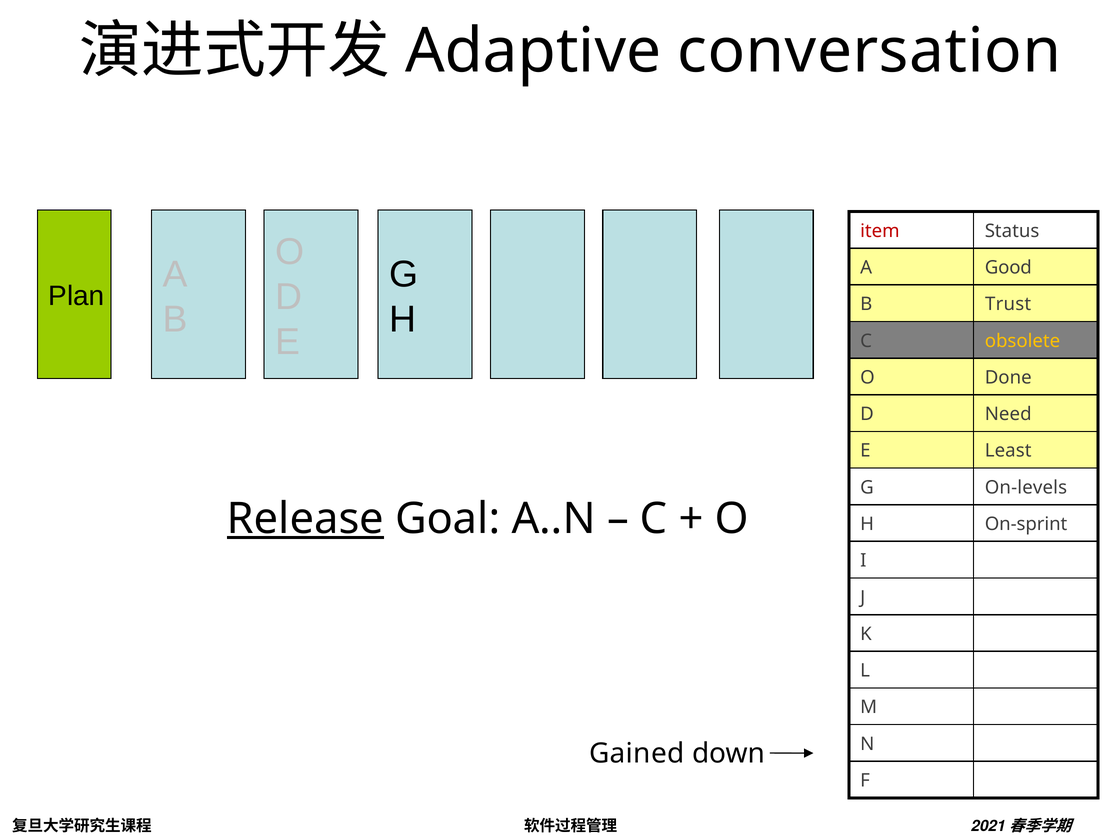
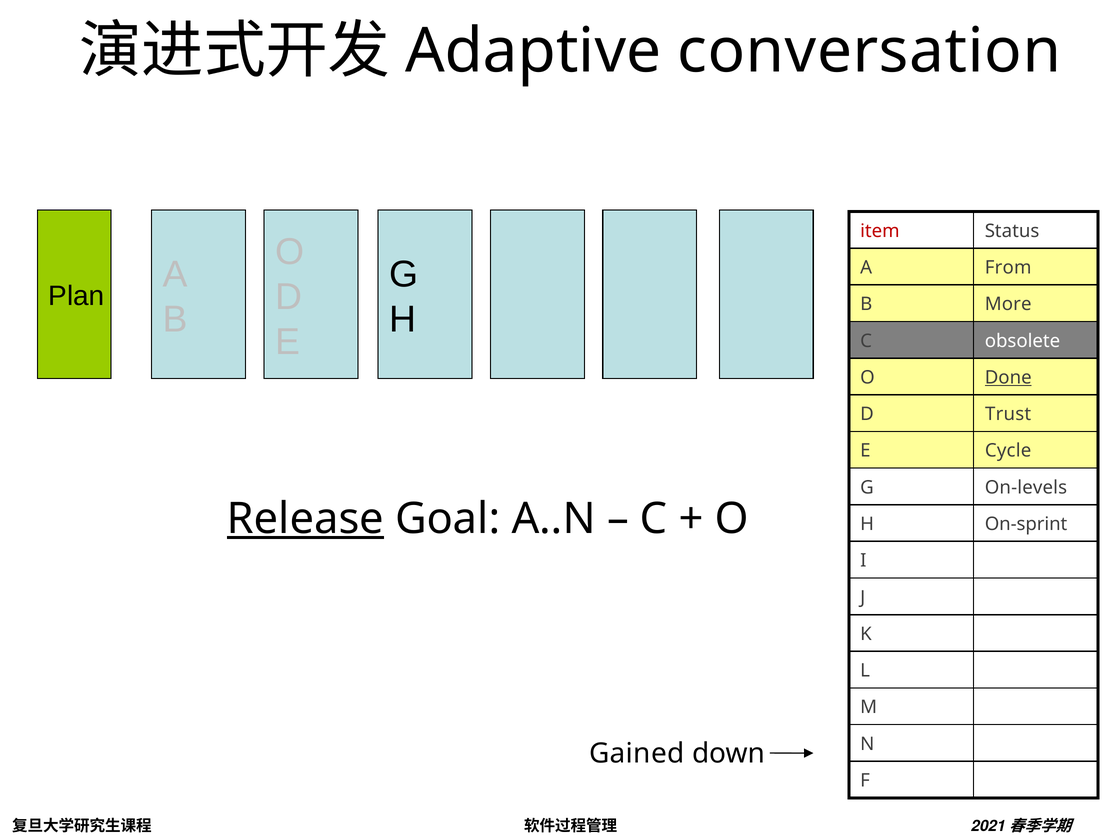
Good: Good -> From (1008, 268)
Trust: Trust -> More (1008, 304)
obsolete colour: yellow -> white (1022, 341)
Done underline: none -> present (1008, 378)
Need: Need -> Trust (1008, 414)
Least: Least -> Cycle (1008, 451)
